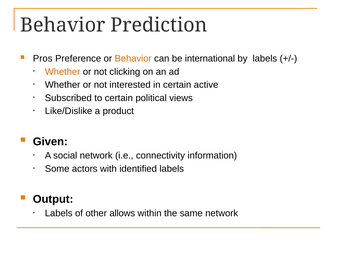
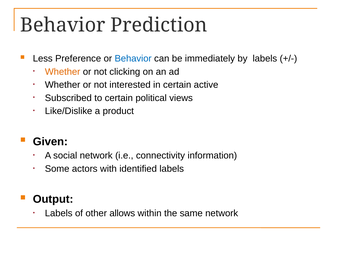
Pros: Pros -> Less (43, 59)
Behavior colour: orange -> blue (133, 59)
international: international -> immediately (210, 59)
